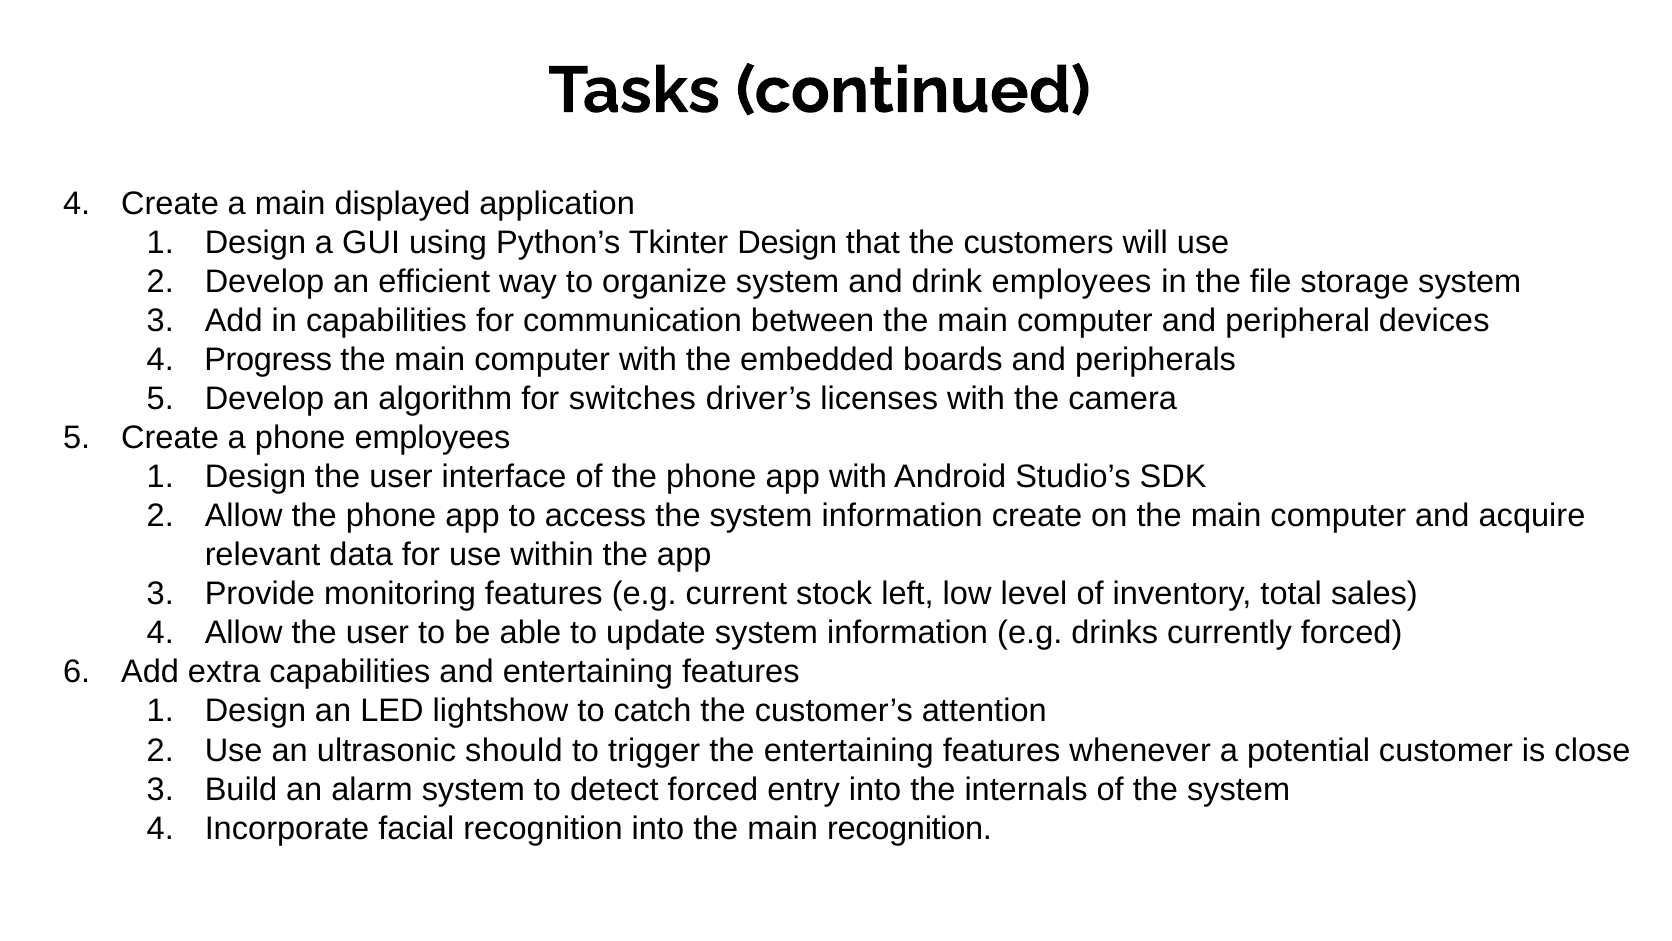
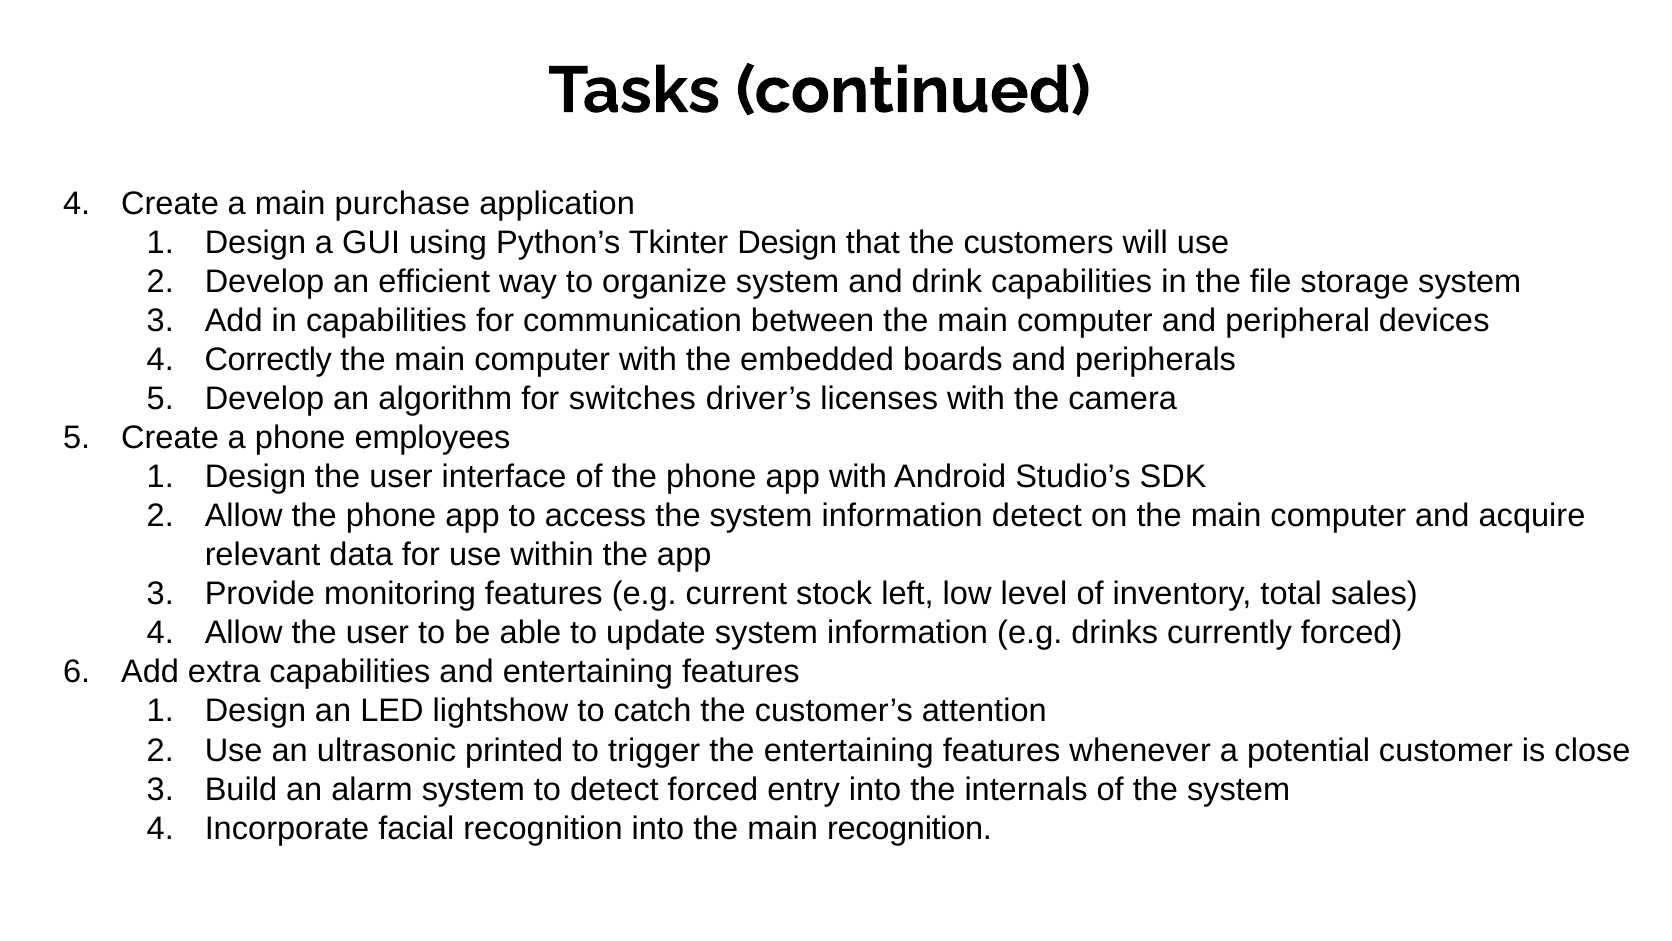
displayed: displayed -> purchase (402, 203)
drink employees: employees -> capabilities (1072, 281)
Progress: Progress -> Correctly (268, 360)
information create: create -> detect (1037, 516)
should: should -> printed (514, 750)
